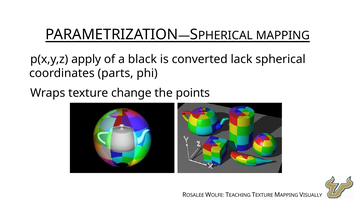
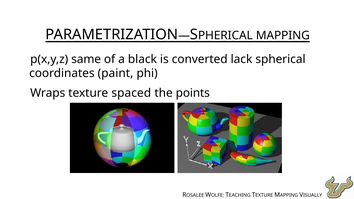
apply: apply -> same (86, 59)
parts: parts -> paint (116, 73)
change: change -> spaced (131, 93)
